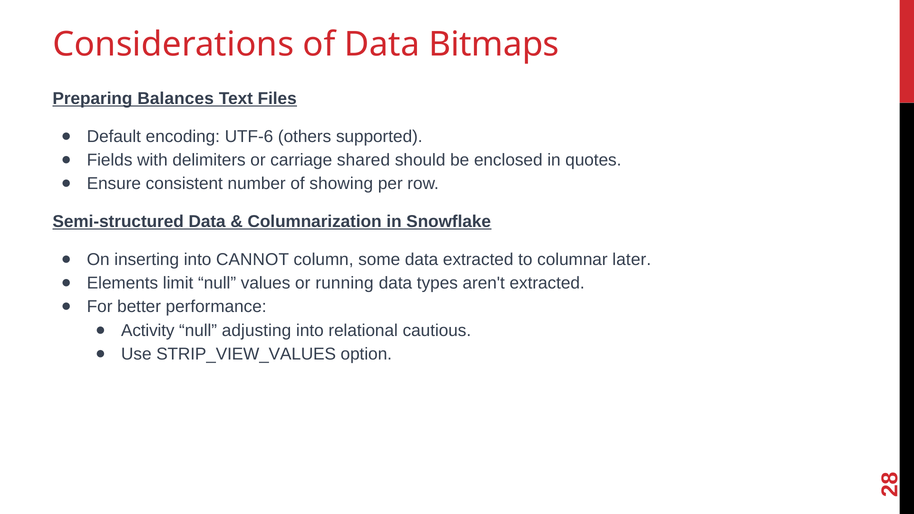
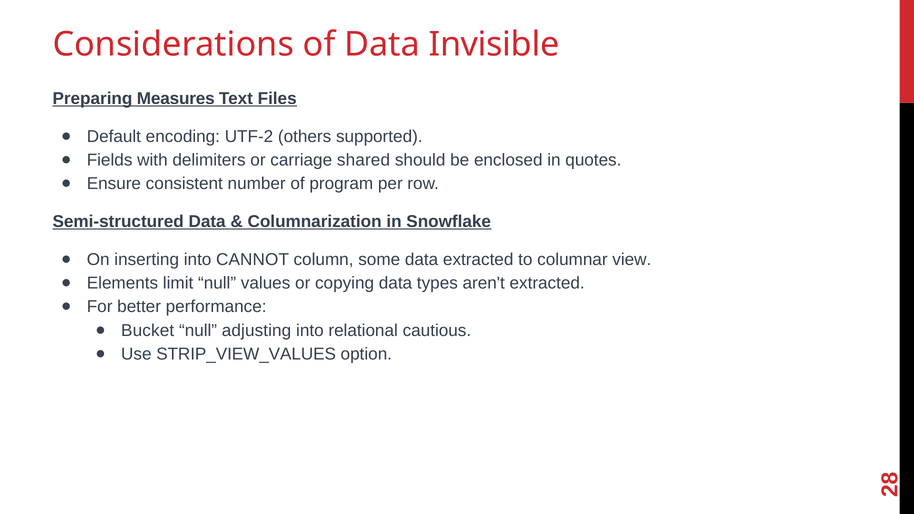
Bitmaps: Bitmaps -> Invisible (494, 45)
Balances: Balances -> Measures (176, 98)
UTF-6: UTF-6 -> UTF-2 (249, 136)
showing: showing -> program (341, 184)
later: later -> view (632, 260)
running: running -> copying (345, 283)
Activity: Activity -> Bucket (148, 330)
